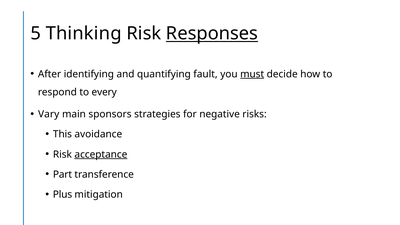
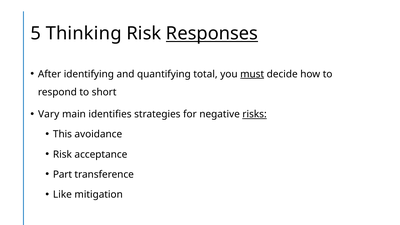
fault: fault -> total (206, 74)
every: every -> short (104, 92)
sponsors: sponsors -> identifies (110, 114)
risks underline: none -> present (255, 114)
acceptance underline: present -> none (101, 154)
Plus: Plus -> Like (62, 195)
